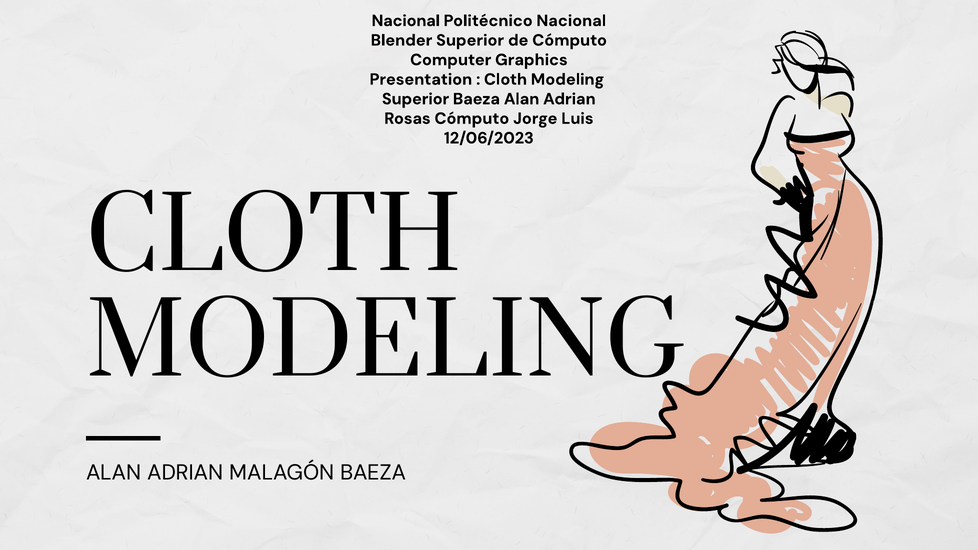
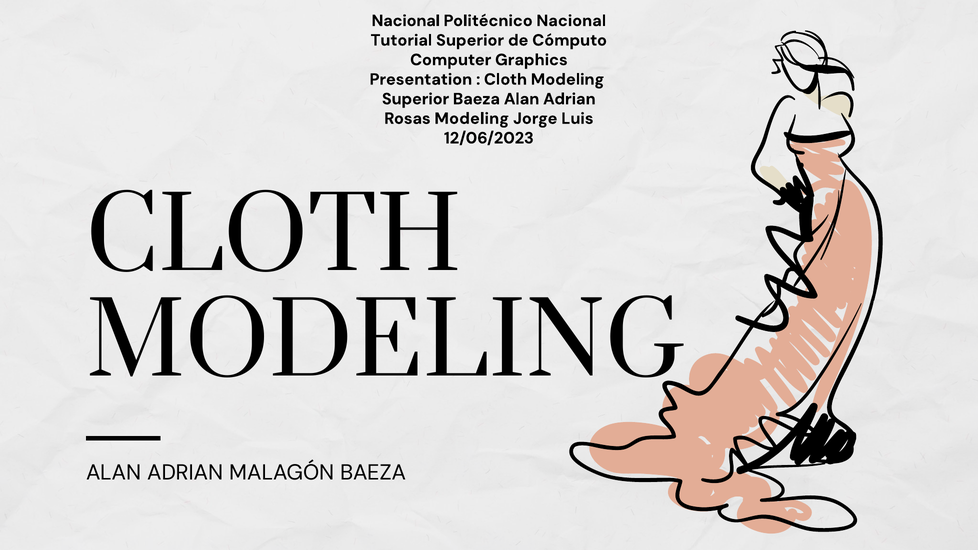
Blender: Blender -> Tutorial (401, 40)
Rosas Cómputo: Cómputo -> Modeling (472, 118)
